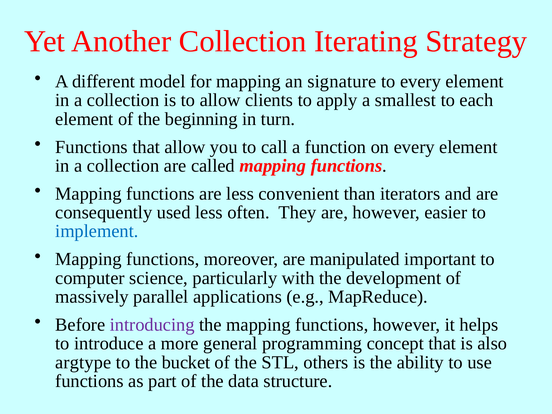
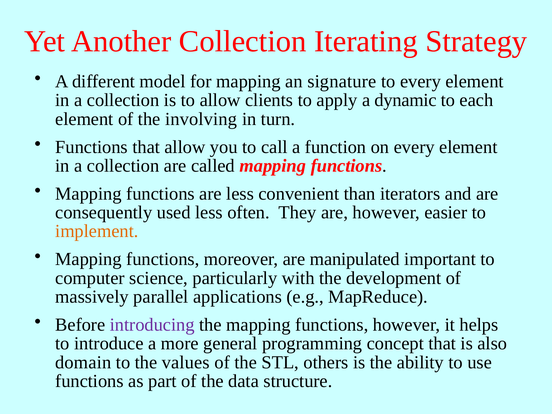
smallest: smallest -> dynamic (406, 100)
beginning: beginning -> involving (201, 119)
implement colour: blue -> orange (97, 231)
argtype: argtype -> domain (83, 362)
bucket: bucket -> values (186, 362)
